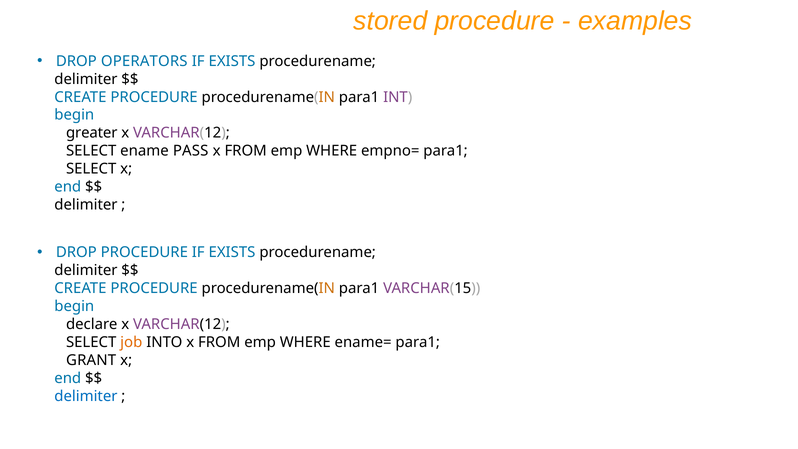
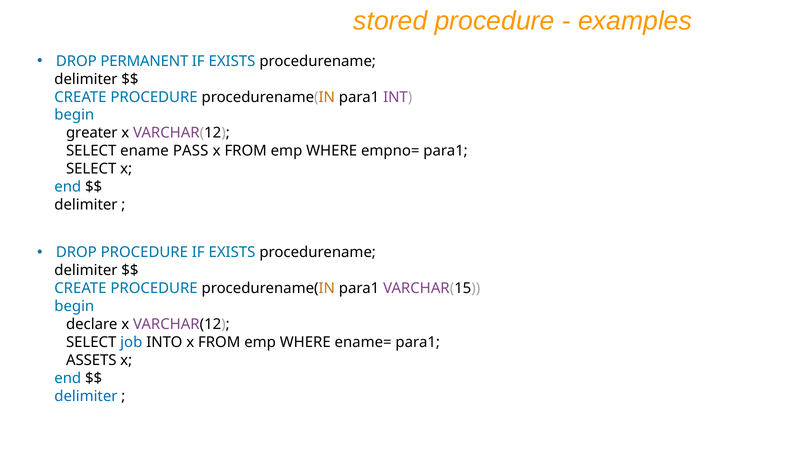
OPERATORS: OPERATORS -> PERMANENT (144, 61)
job colour: orange -> blue (131, 342)
GRANT: GRANT -> ASSETS (91, 360)
